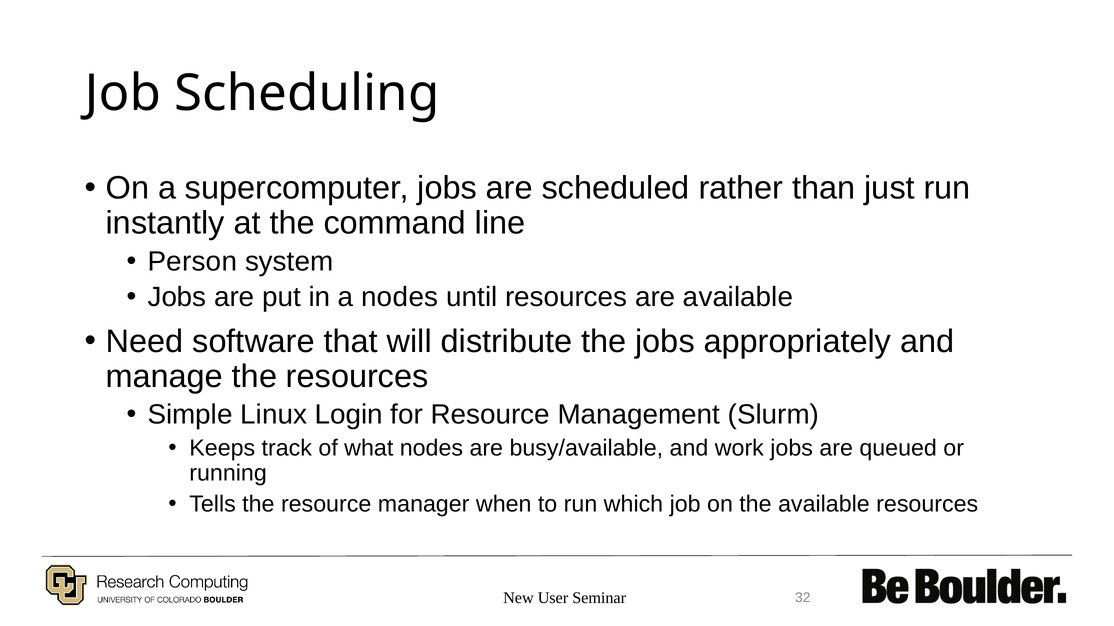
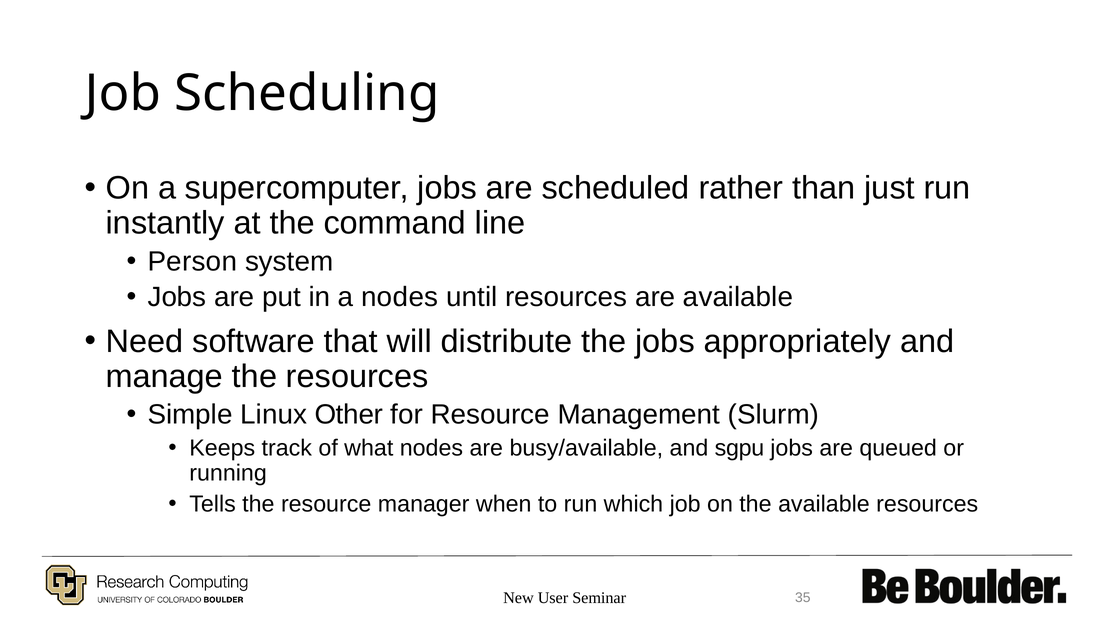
Login: Login -> Other (349, 415)
work: work -> sgpu (739, 449)
32: 32 -> 35 (803, 598)
